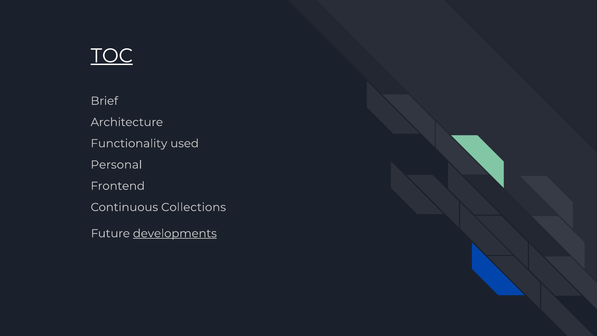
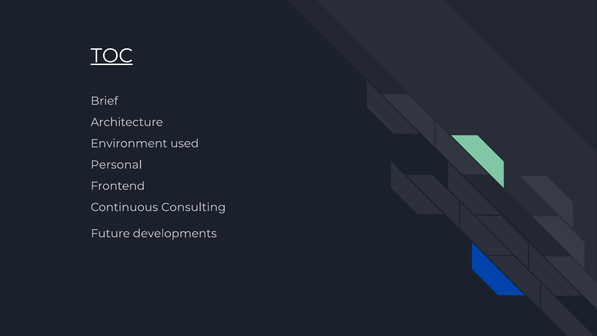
Functionality: Functionality -> Environment (129, 143)
Collections: Collections -> Consulting (194, 207)
developments underline: present -> none (175, 233)
